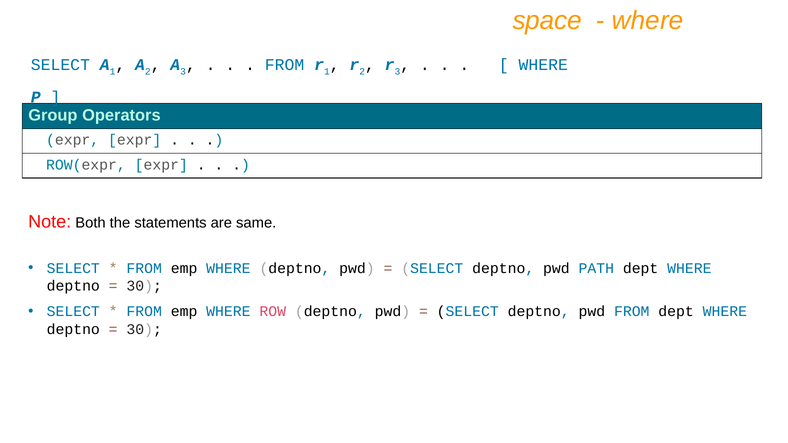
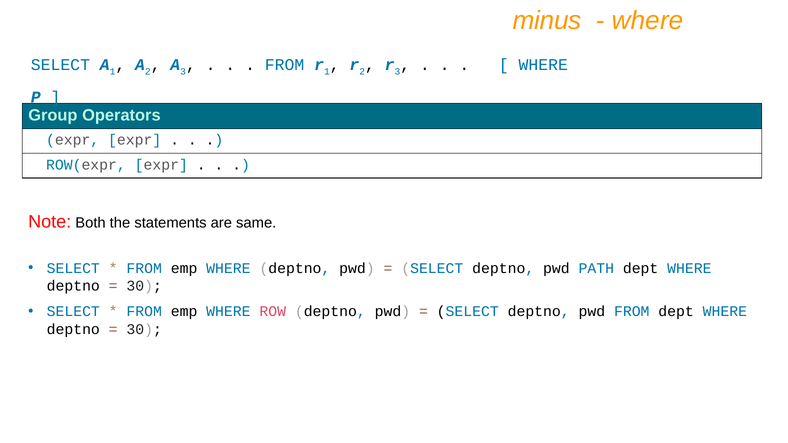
space: space -> minus (547, 21)
